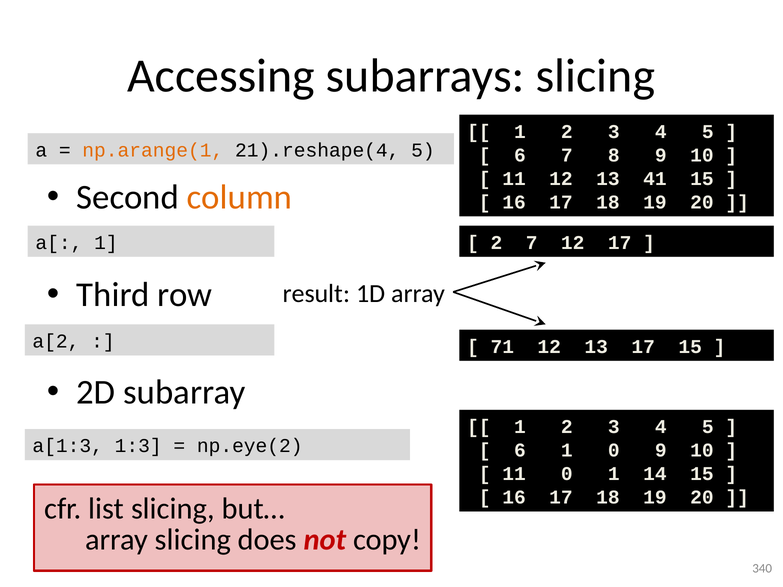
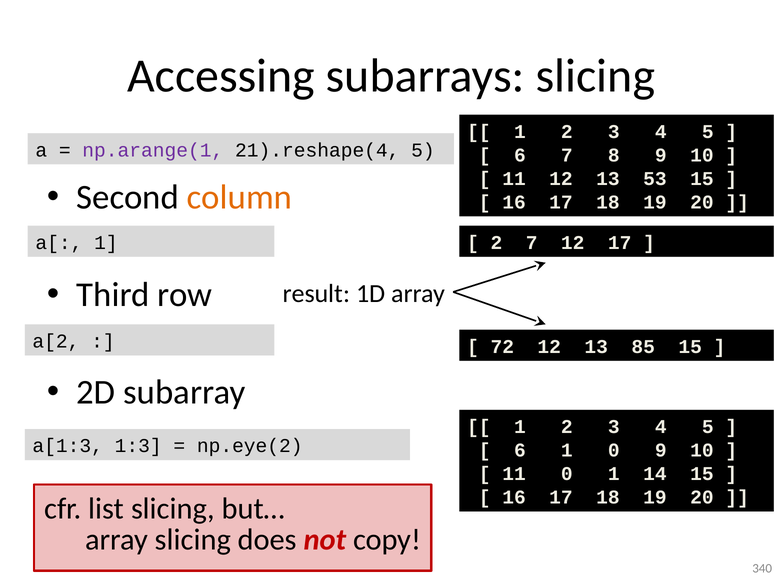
np.arange(1 colour: orange -> purple (153, 150)
41: 41 -> 53 (655, 179)
71: 71 -> 72 (502, 347)
13 17: 17 -> 85 (643, 347)
